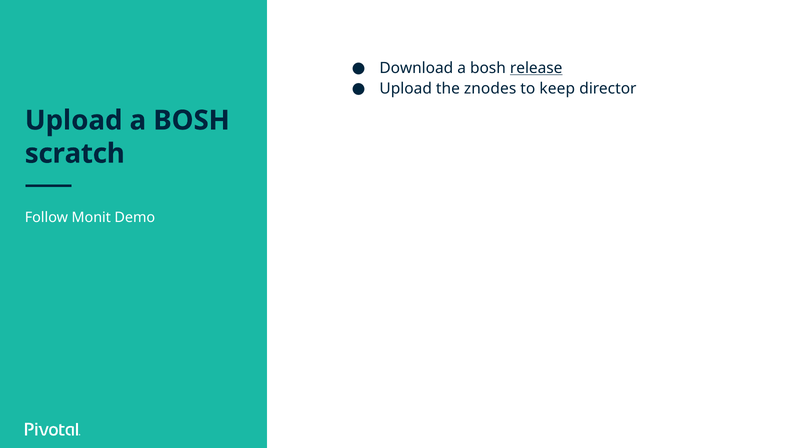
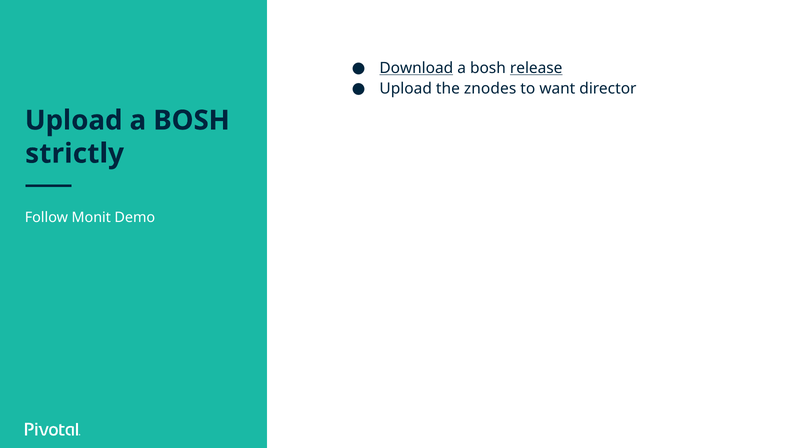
Download underline: none -> present (416, 68)
keep: keep -> want (557, 88)
scratch: scratch -> strictly (75, 154)
